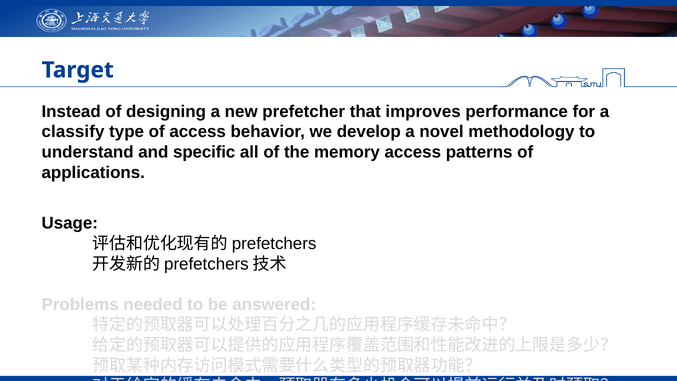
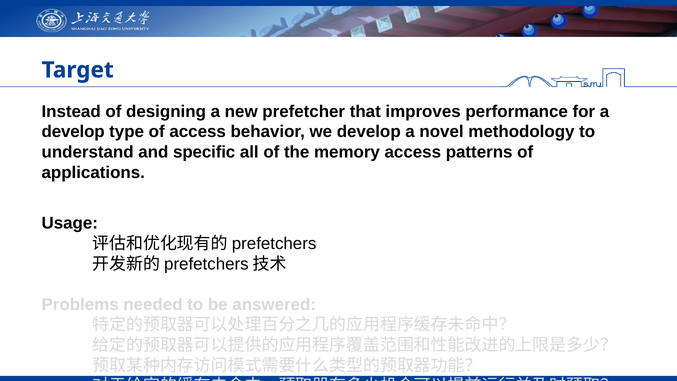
classify: classify -> develop (73, 132)
